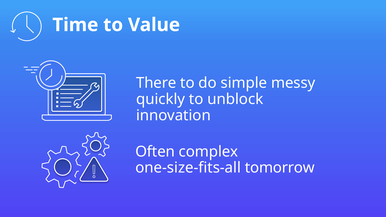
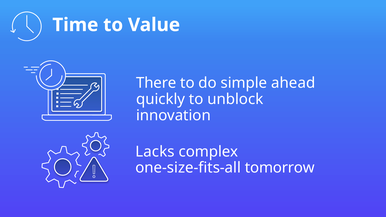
messy: messy -> ahead (293, 83)
Often: Often -> Lacks (155, 152)
